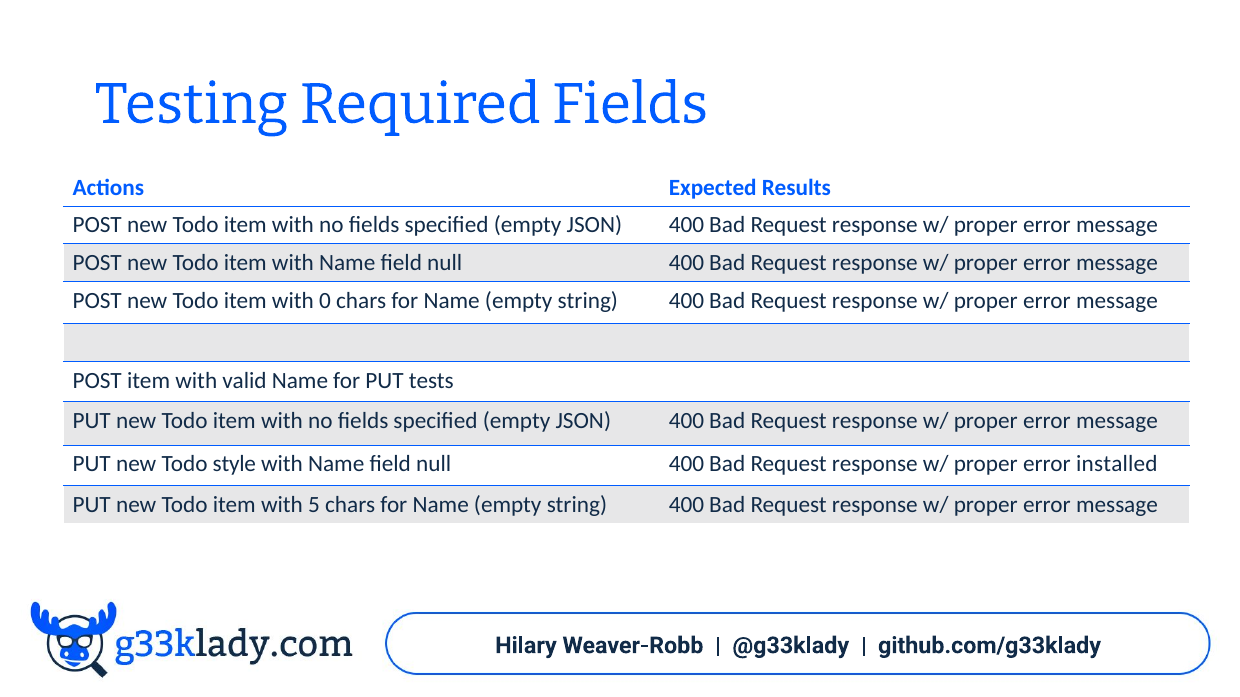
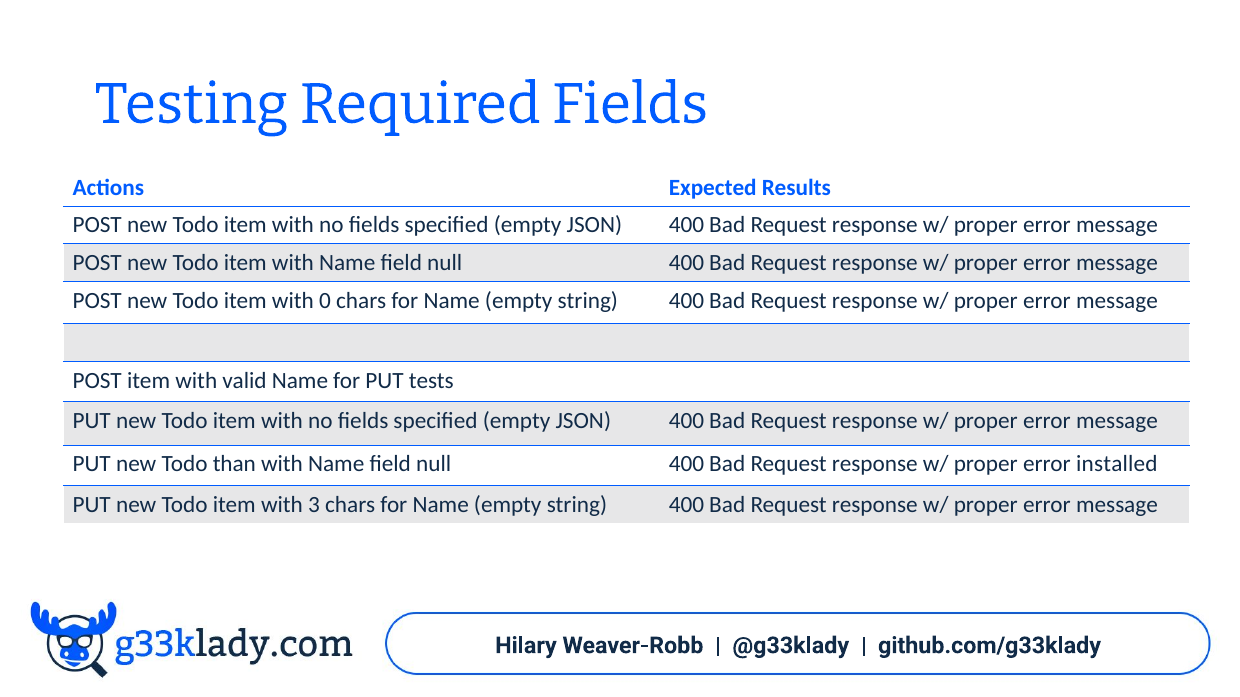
style: style -> than (234, 464)
5: 5 -> 3 (314, 505)
